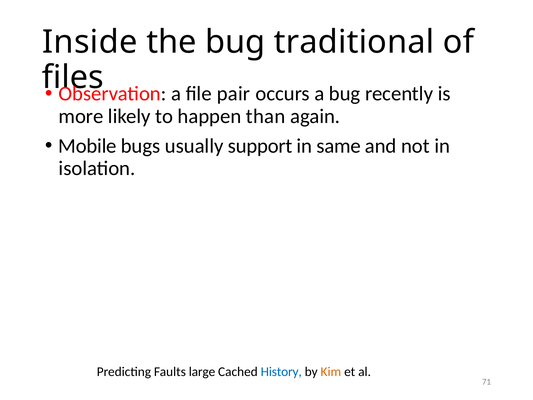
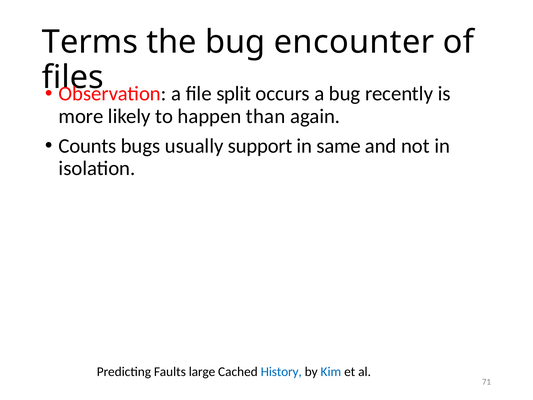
Inside: Inside -> Terms (90, 42)
traditional: traditional -> encounter (354, 42)
pair: pair -> split (234, 94)
Mobile: Mobile -> Counts (87, 146)
Kim colour: orange -> blue (331, 371)
